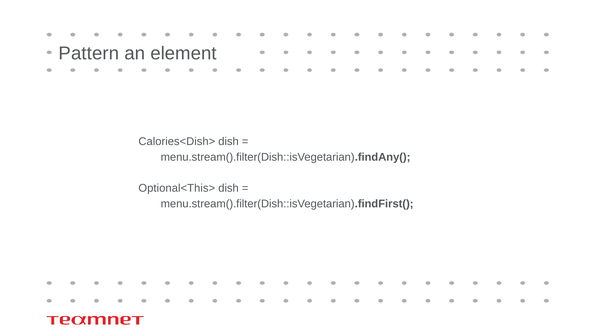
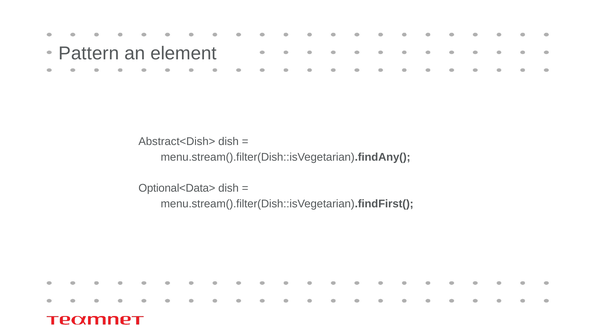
Calories<Dish>: Calories<Dish> -> Abstract<Dish> (177, 141)
Optional<This>: Optional<This> -> Optional<Data> (177, 188)
